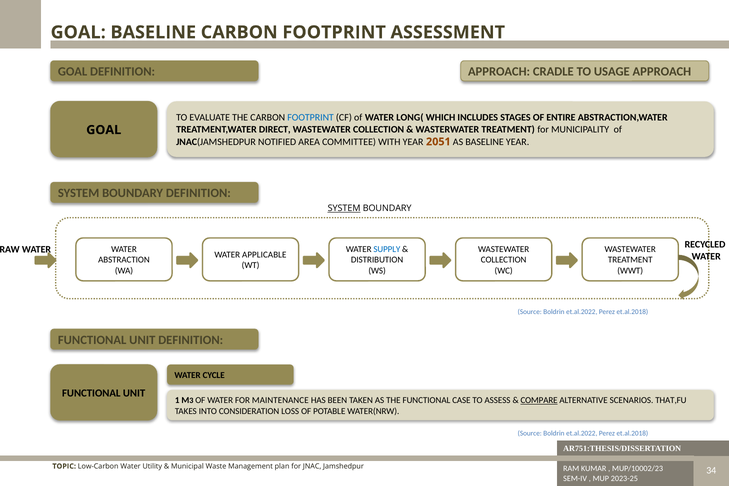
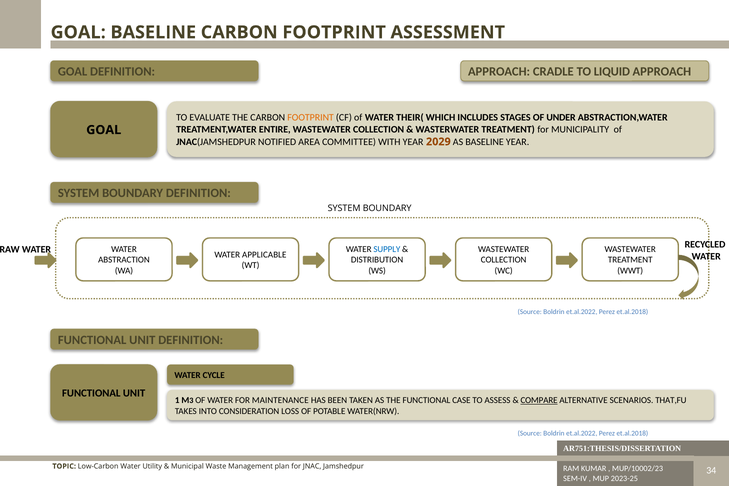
USAGE: USAGE -> LIQUID (612, 72)
FOOTPRINT colour: blue -> orange (311, 117)
LONG(: LONG( -> THEIR( (410, 117)
ENTIRE: ENTIRE -> UNDER (561, 117)
DIRECT: DIRECT -> ENTIRE (275, 129)
2051: 2051 -> 2029 (438, 142)
SYSTEM underline: present -> none (344, 208)
